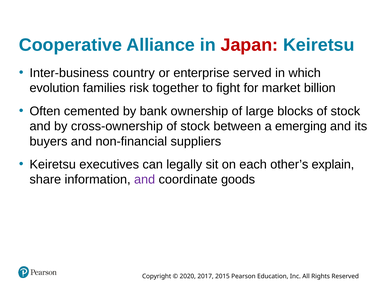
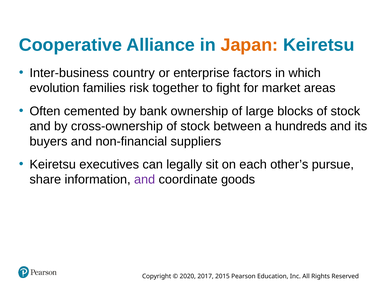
Japan colour: red -> orange (249, 45)
served: served -> factors (252, 73)
billion: billion -> areas (320, 88)
emerging: emerging -> hundreds (301, 126)
explain: explain -> pursue (333, 165)
